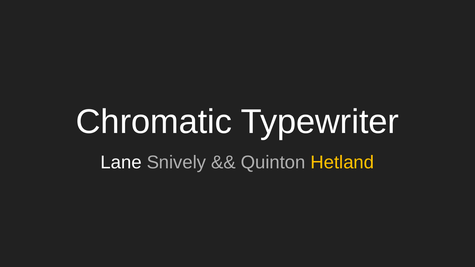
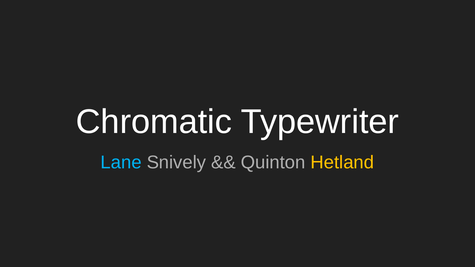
Lane colour: white -> light blue (121, 163)
